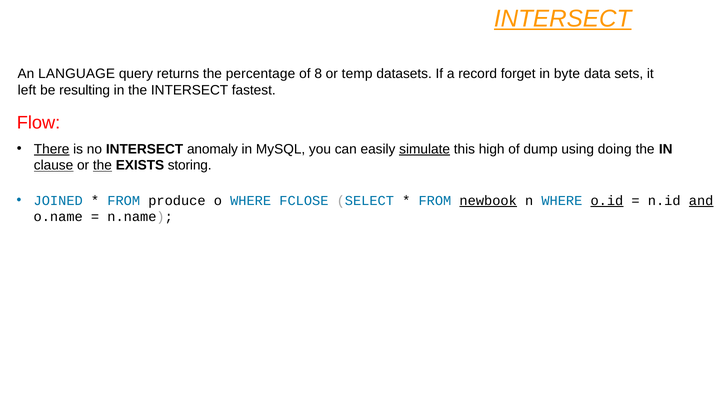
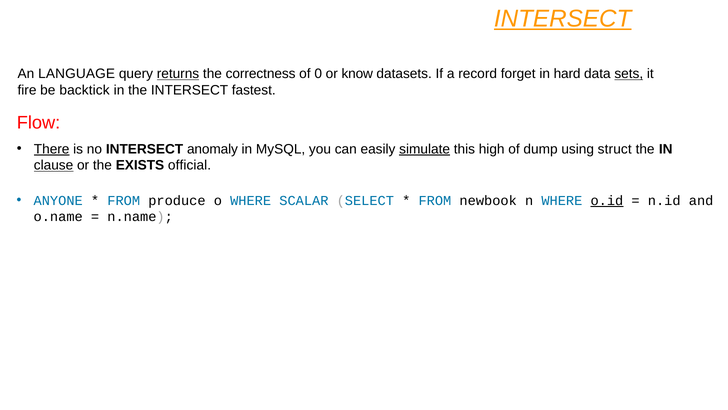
returns underline: none -> present (178, 74)
percentage: percentage -> correctness (261, 74)
8: 8 -> 0 (318, 74)
temp: temp -> know (357, 74)
byte: byte -> hard (567, 74)
sets underline: none -> present (629, 74)
left: left -> fire (27, 90)
resulting: resulting -> backtick (85, 90)
doing: doing -> struct (615, 149)
the underline: present -> none (102, 165)
storing: storing -> official (190, 165)
JOINED: JOINED -> ANYONE (58, 200)
FCLOSE: FCLOSE -> SCALAR (304, 200)
newbook underline: present -> none (488, 200)
and underline: present -> none (701, 200)
